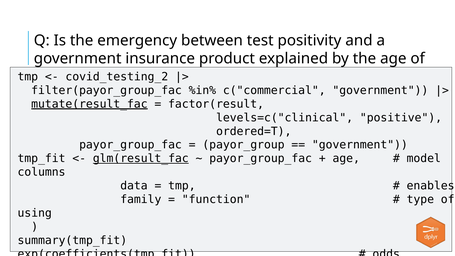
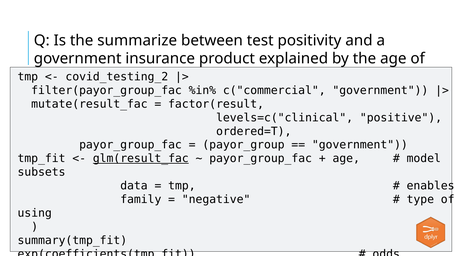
emergency: emergency -> summarize (137, 40)
mutate(result_fac underline: present -> none (89, 104)
columns: columns -> subsets (42, 172)
function: function -> negative (216, 199)
